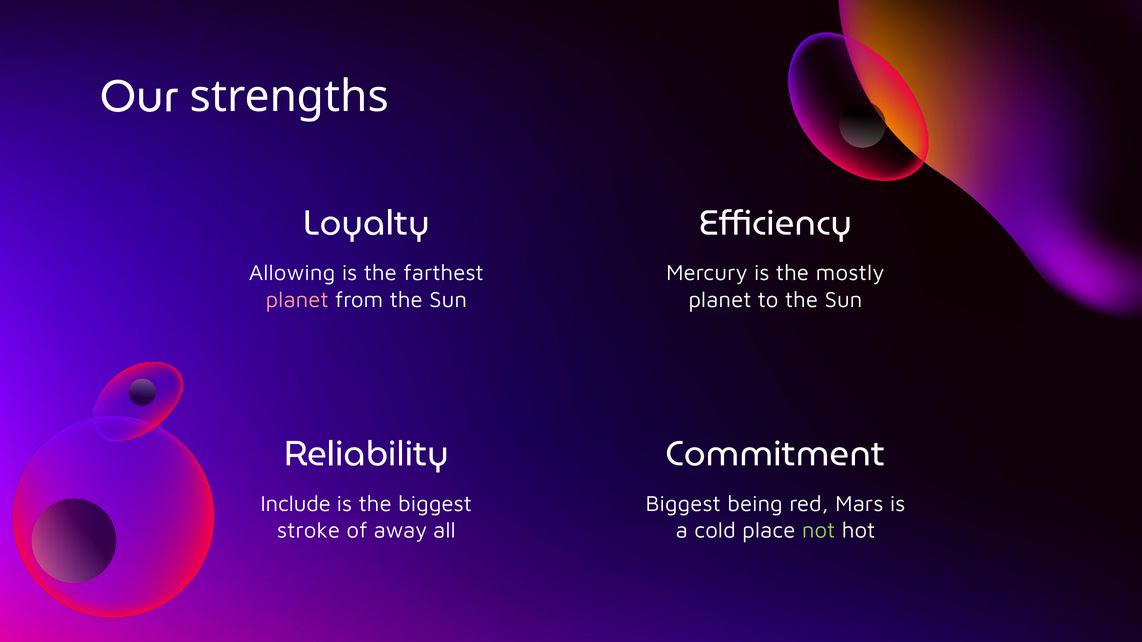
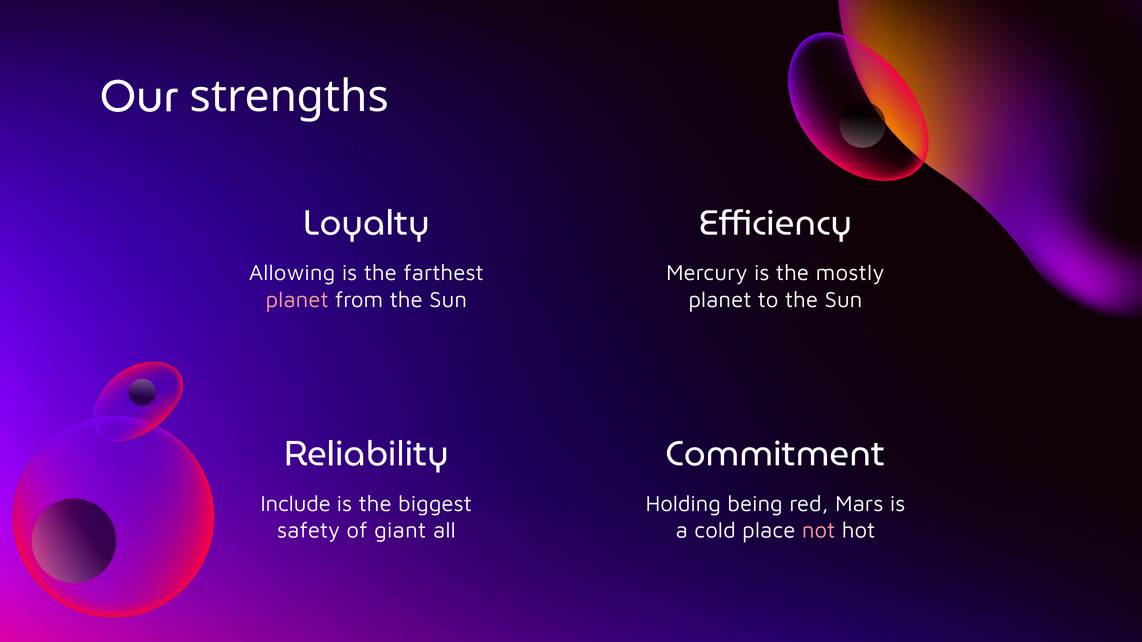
Biggest: Biggest -> Holding (683, 504)
stroke: stroke -> safety (309, 531)
away: away -> giant (400, 531)
not colour: light green -> pink (819, 531)
